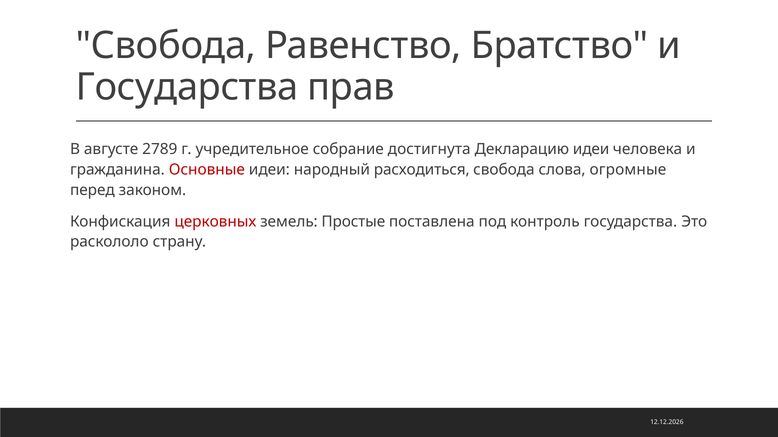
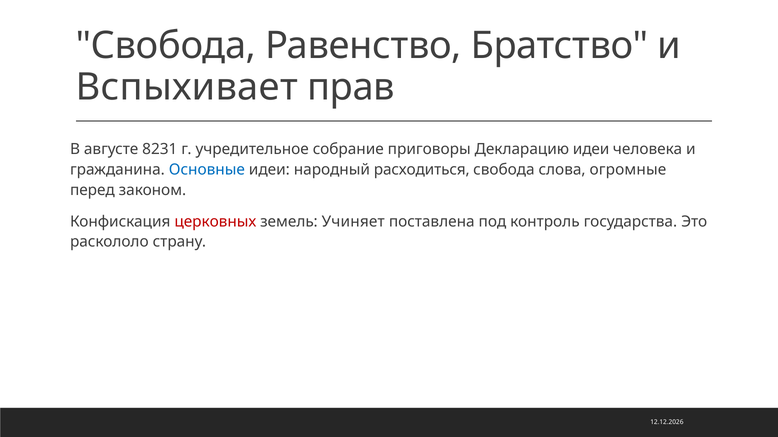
Государства: Государства -> Вспыхивает (187, 87)
2789: 2789 -> 8231 (160, 150)
достигнута: достигнута -> приговоры (429, 150)
Основные colour: red -> blue (207, 170)
Простые: Простые -> Учиняет (353, 222)
